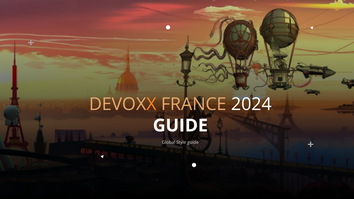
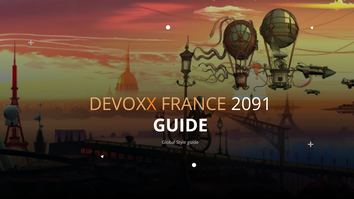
2024: 2024 -> 2091 (251, 104)
